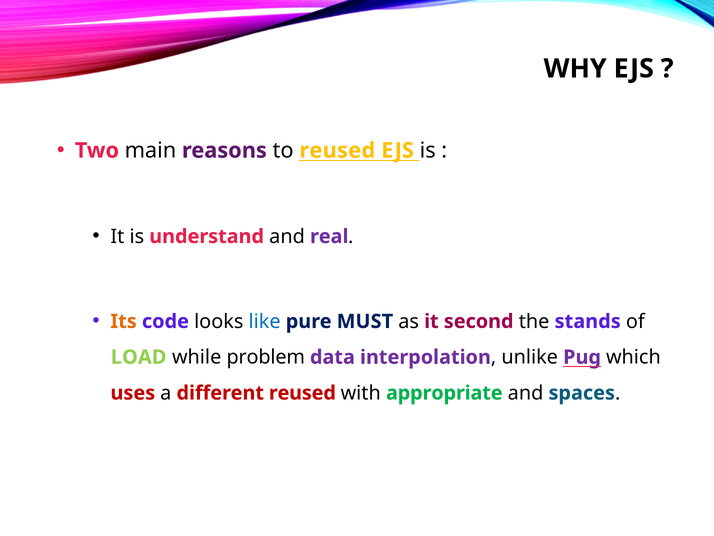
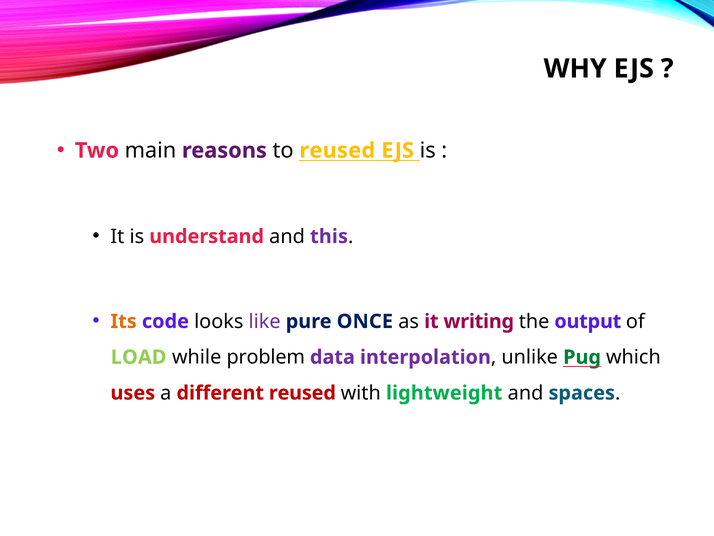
real: real -> this (329, 236)
like colour: blue -> purple (265, 321)
MUST: MUST -> ONCE (365, 321)
second: second -> writing (479, 321)
stands: stands -> output (588, 321)
Pug colour: purple -> green (582, 357)
appropriate: appropriate -> lightweight (444, 393)
